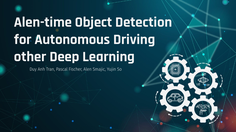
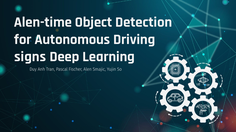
other: other -> signs (30, 57)
